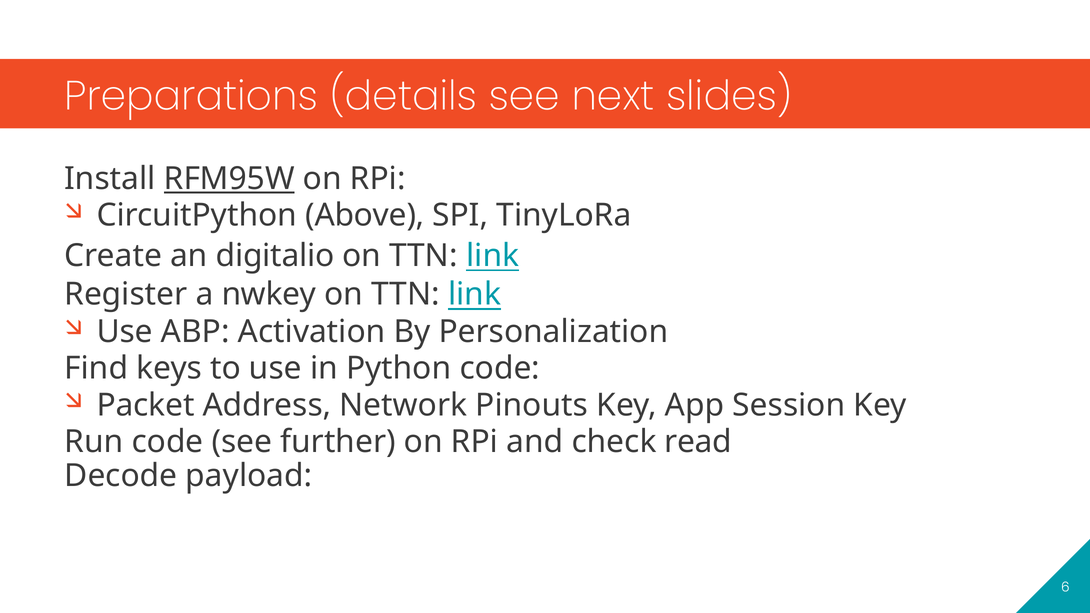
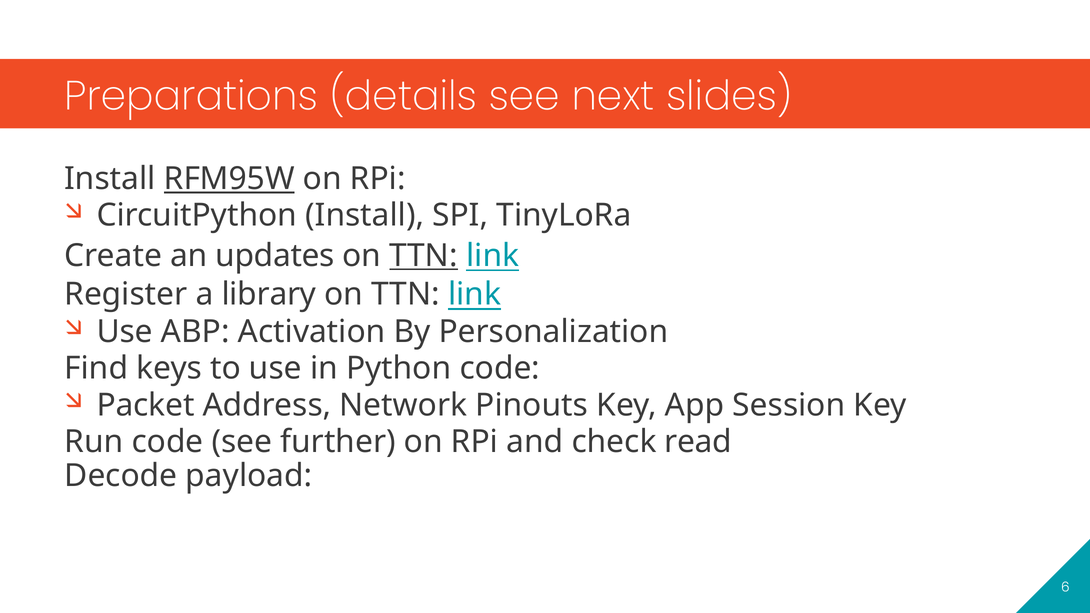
CircuitPython Above: Above -> Install (365, 215)
digitalio: digitalio -> updates (275, 256)
TTN underline: none -> present (423, 256)
nwkey: nwkey -> library (269, 294)
